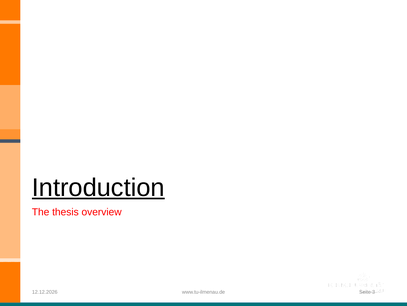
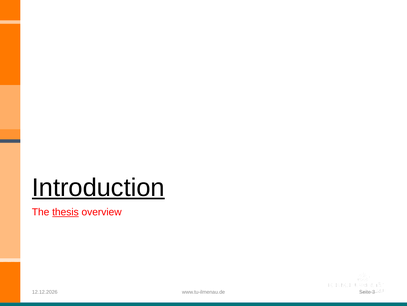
thesis underline: none -> present (65, 212)
